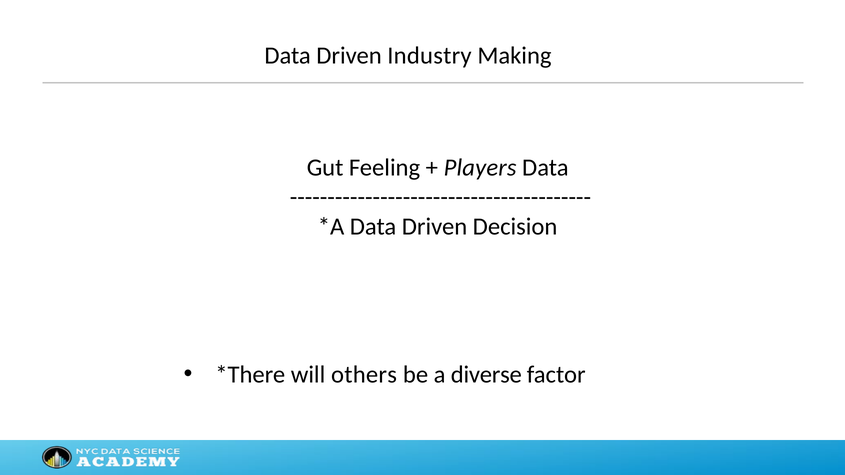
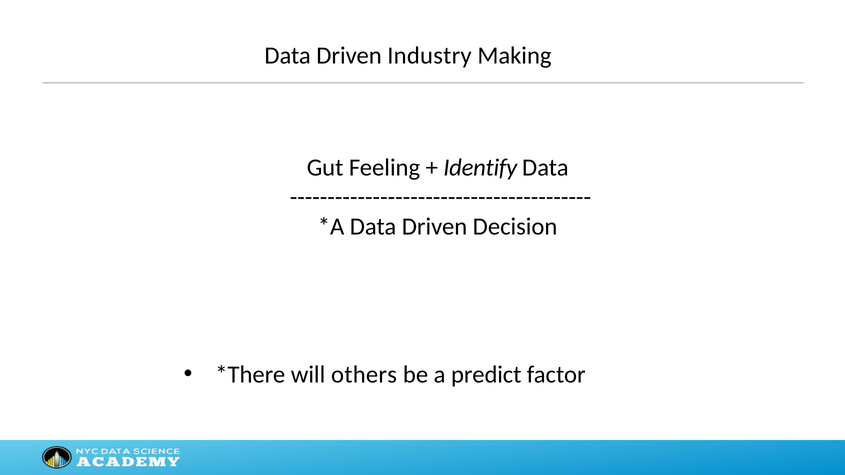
Players: Players -> Identify (480, 167)
diverse: diverse -> predict (486, 375)
